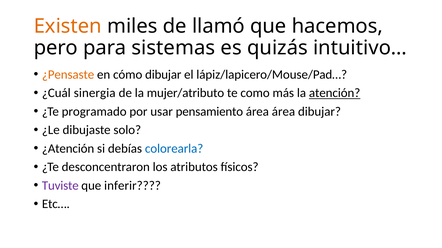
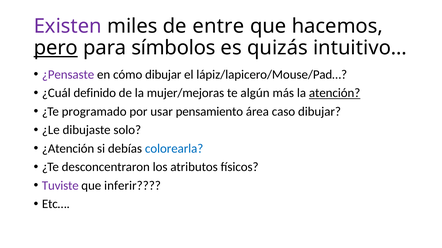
Existen colour: orange -> purple (68, 26)
llamó: llamó -> entre (218, 26)
pero underline: none -> present (56, 48)
sistemas: sistemas -> símbolos (174, 48)
¿Pensaste colour: orange -> purple (68, 75)
sinergia: sinergia -> definido (95, 93)
mujer/atributo: mujer/atributo -> mujer/mejoras (186, 93)
como: como -> algún (255, 93)
área área: área -> caso (283, 112)
